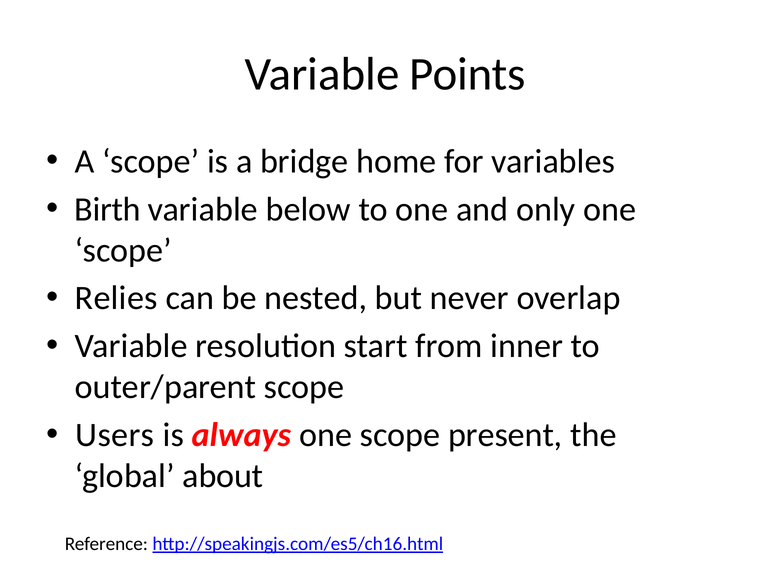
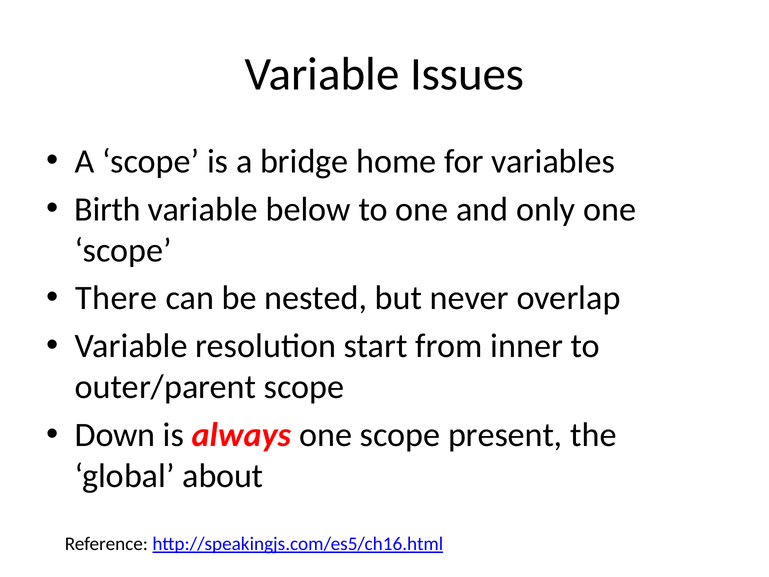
Points: Points -> Issues (467, 74)
Relies: Relies -> There (116, 298)
Users: Users -> Down (115, 435)
